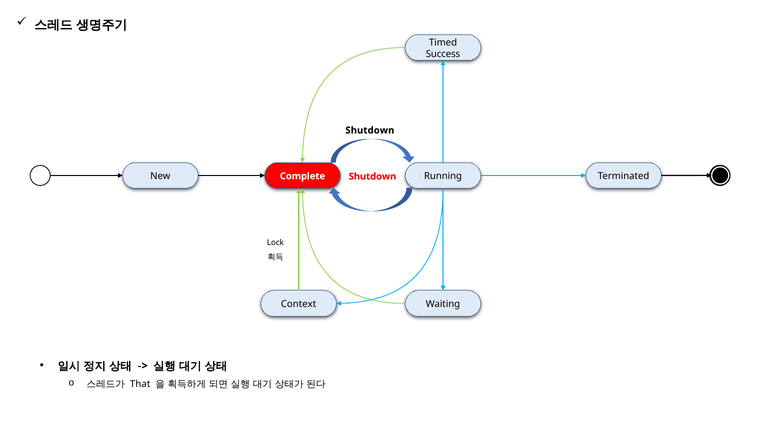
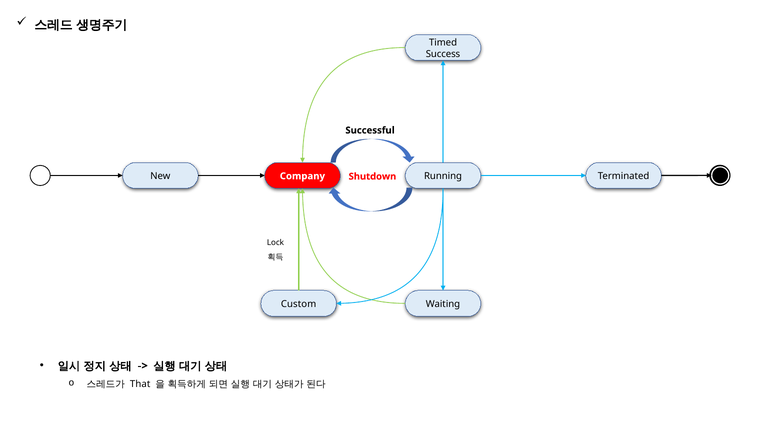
Shutdown: Shutdown -> Successful (370, 130)
Complete: Complete -> Company (302, 176)
Context: Context -> Custom (299, 304)
